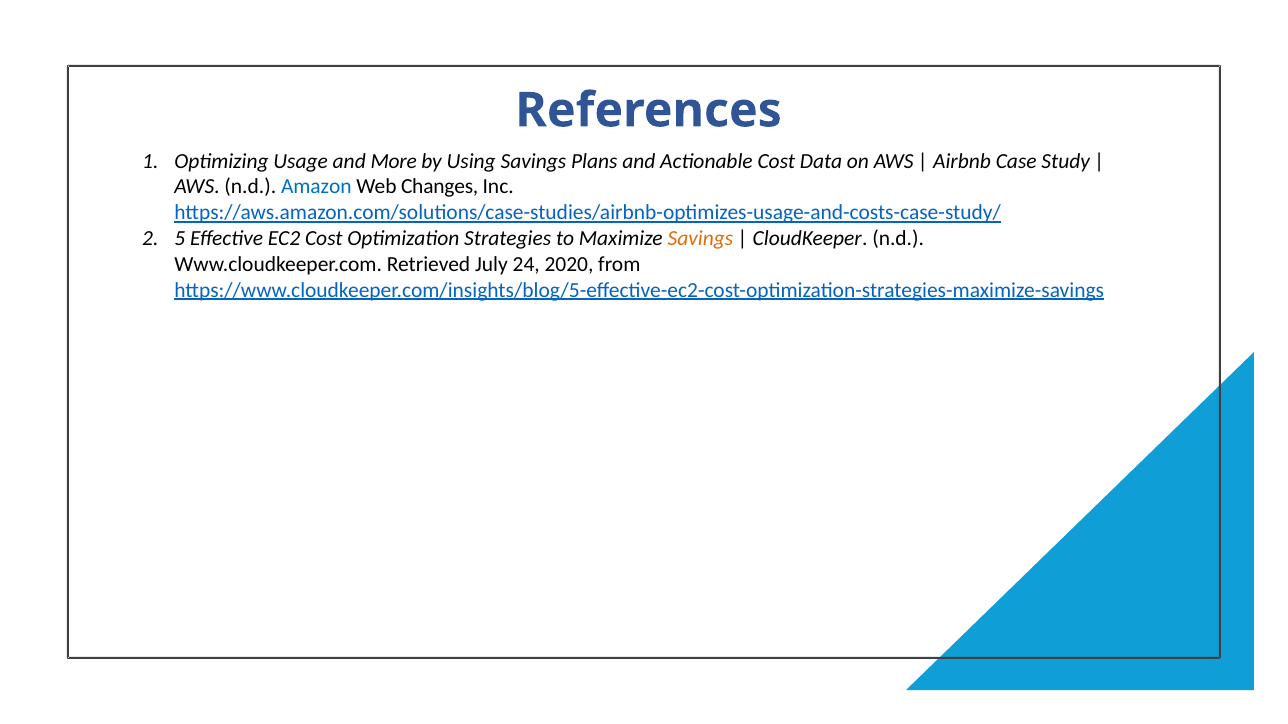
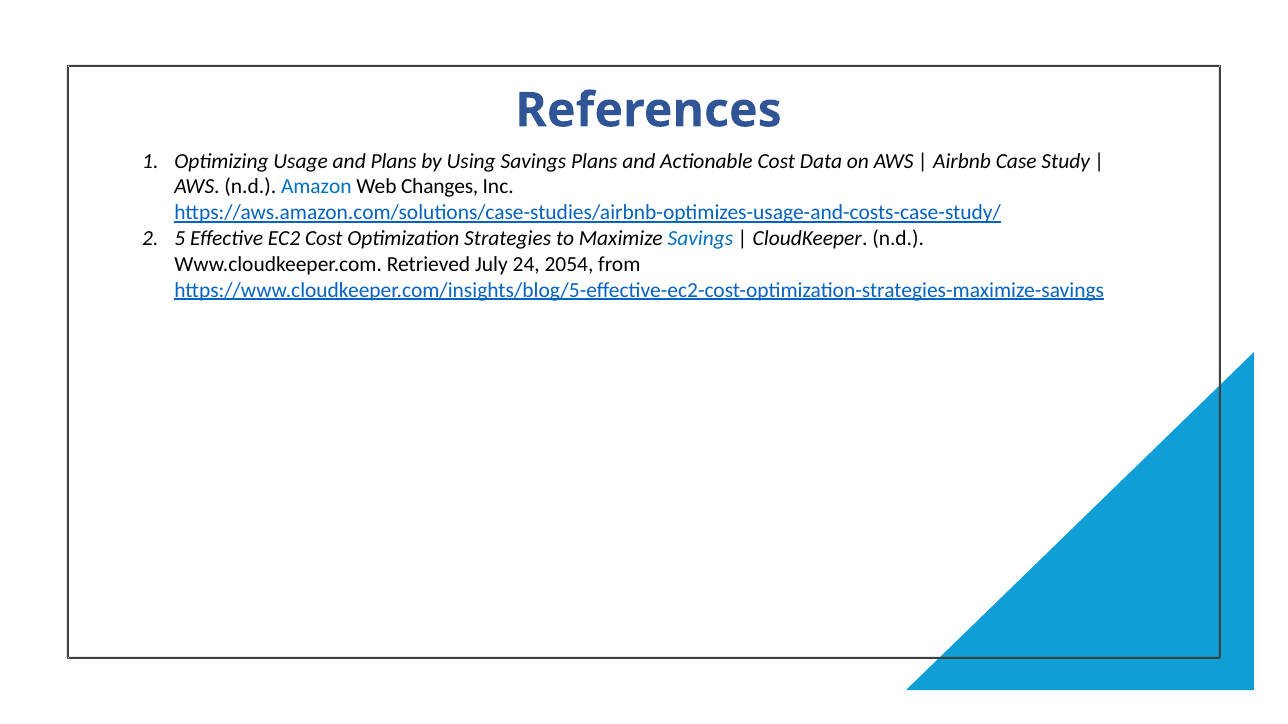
and More: More -> Plans (394, 161)
Savings colour: orange -> blue (700, 239)
2020: 2020 -> 2054 (569, 265)
